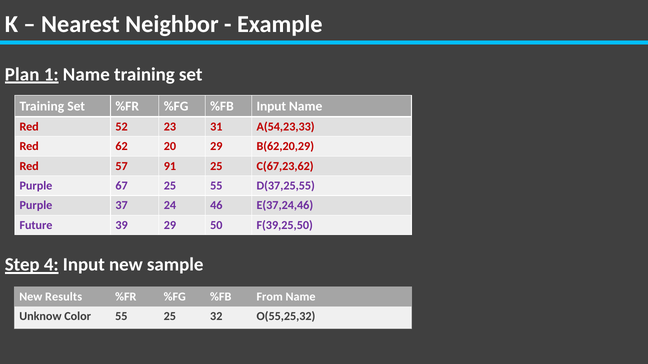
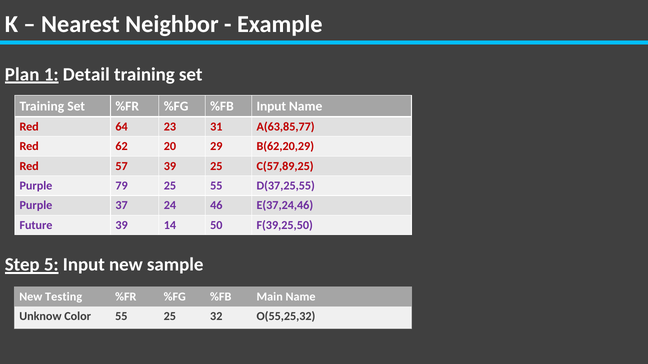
1 Name: Name -> Detail (86, 74)
52: 52 -> 64 (122, 127)
A(54,23,33: A(54,23,33 -> A(63,85,77 (286, 127)
57 91: 91 -> 39 (170, 166)
C(67,23,62: C(67,23,62 -> C(57,89,25 (285, 166)
67: 67 -> 79 (122, 186)
39 29: 29 -> 14 (170, 225)
4: 4 -> 5 (51, 265)
Results: Results -> Testing (64, 297)
From: From -> Main (270, 297)
